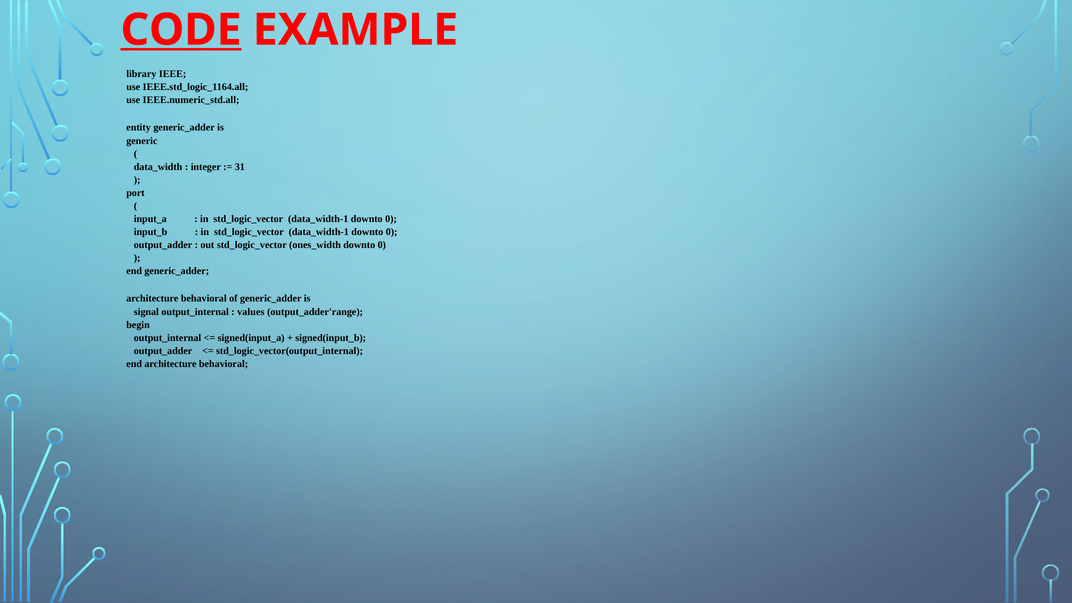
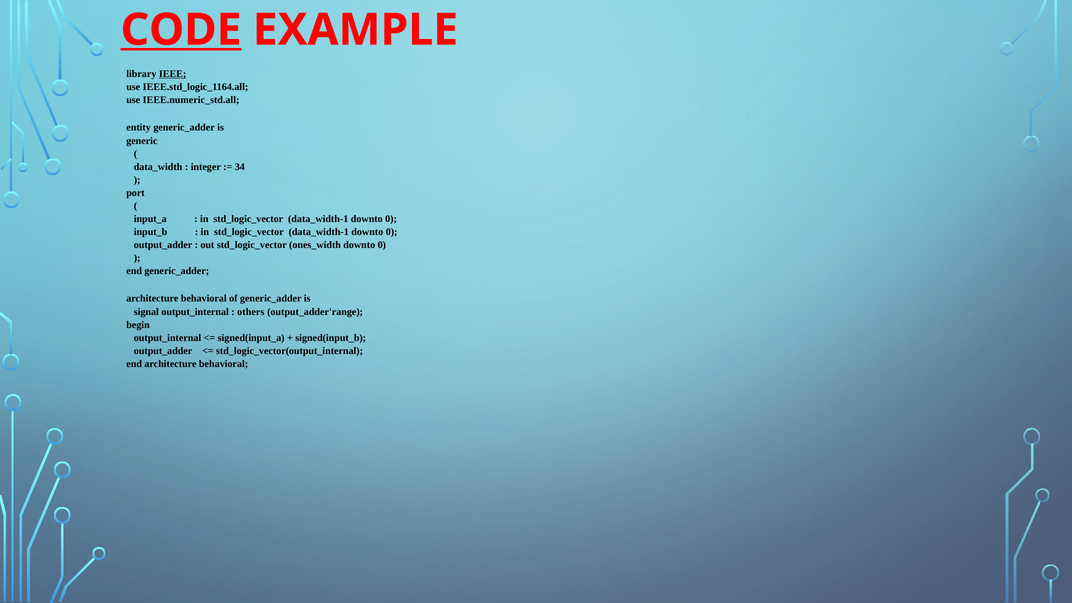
IEEE underline: none -> present (173, 74)
31: 31 -> 34 (240, 167)
values: values -> others (251, 312)
